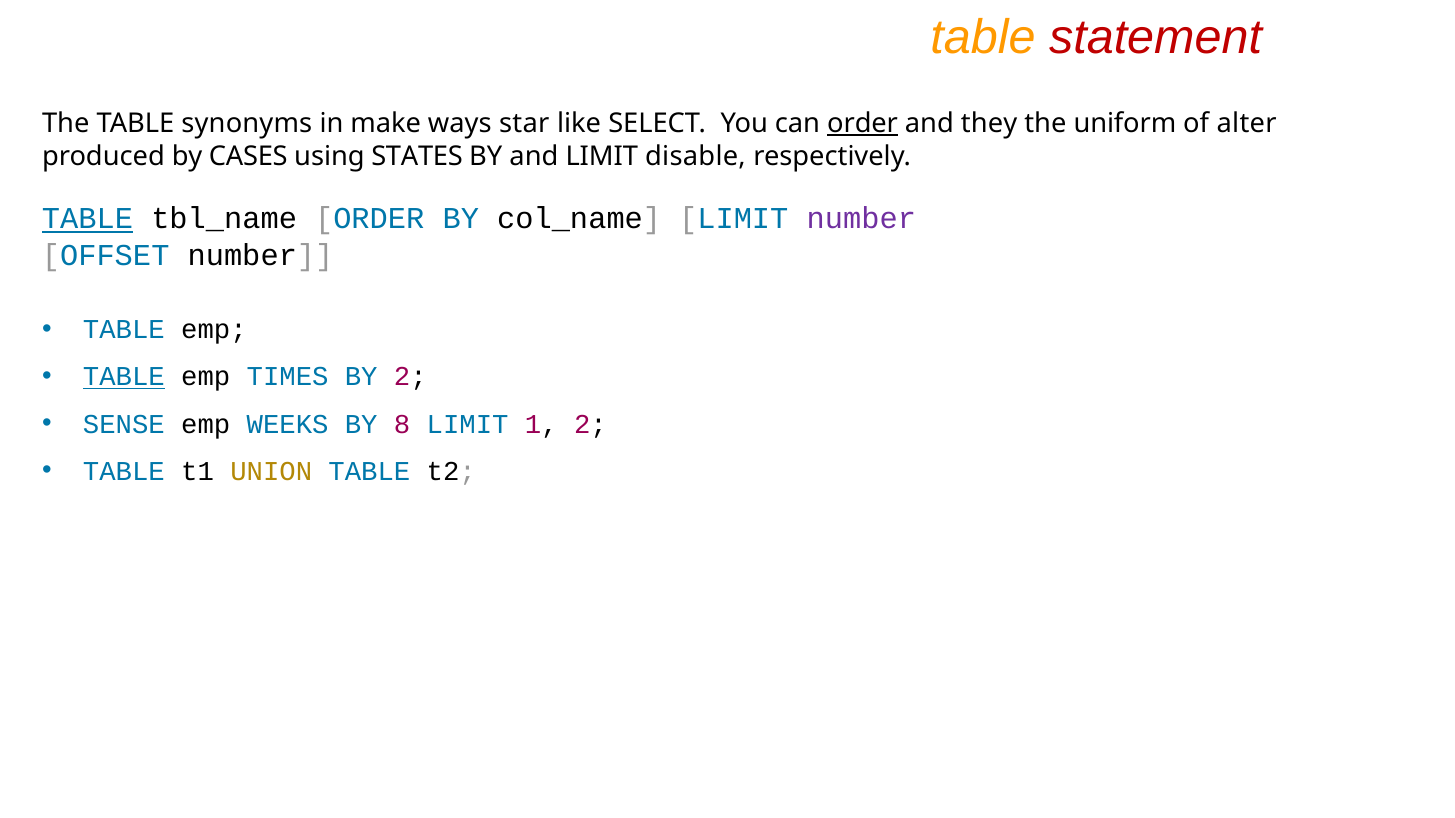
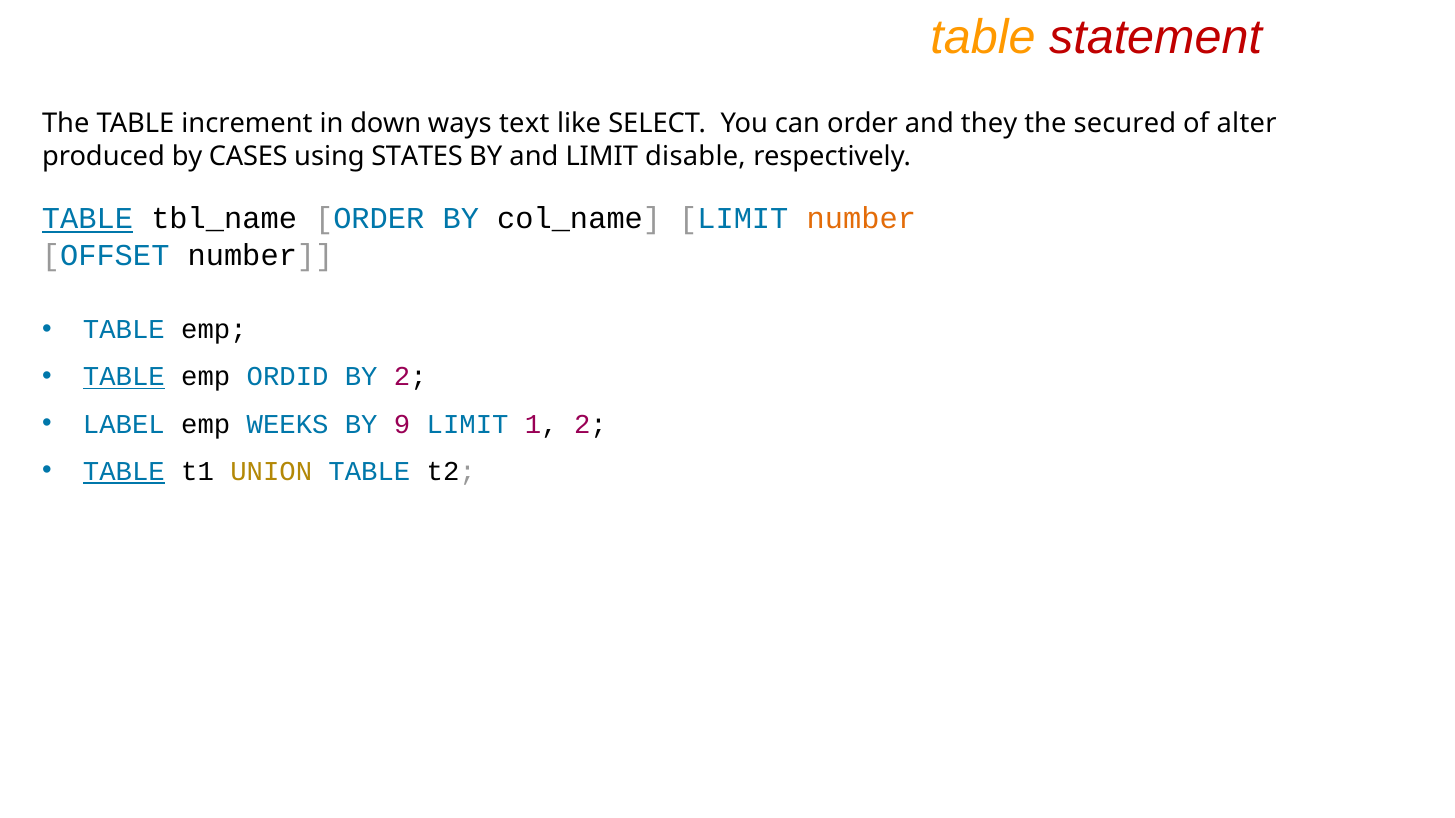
synonyms: synonyms -> increment (247, 124)
make: make -> down (386, 124)
star: star -> text (524, 124)
order underline: present -> none (863, 124)
uniform: uniform -> secured (1125, 124)
number colour: purple -> orange (861, 219)
TIMES: TIMES -> ORDID (288, 377)
SENSE: SENSE -> LABEL (124, 424)
8: 8 -> 9 (402, 424)
TABLE underline: none -> present (124, 471)
